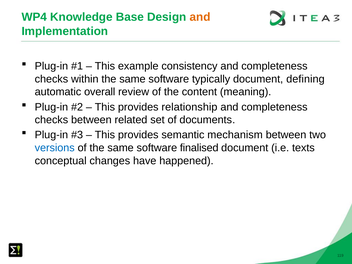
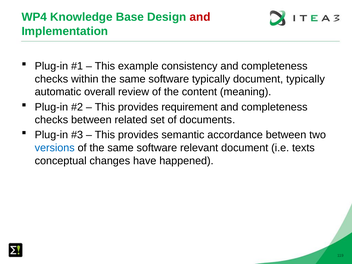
and colour: orange -> red (200, 17)
document defining: defining -> typically (305, 79)
relationship: relationship -> requirement (190, 107)
mechanism: mechanism -> accordance (235, 135)
finalised: finalised -> relevant (199, 148)
